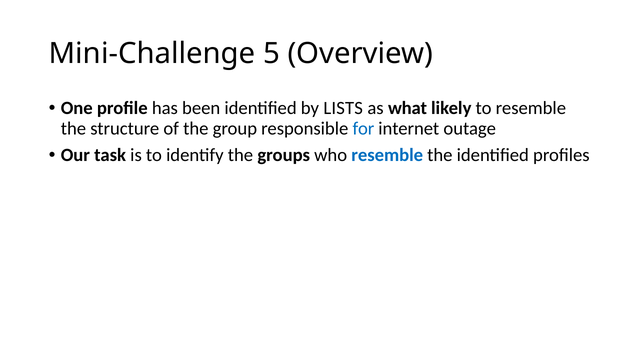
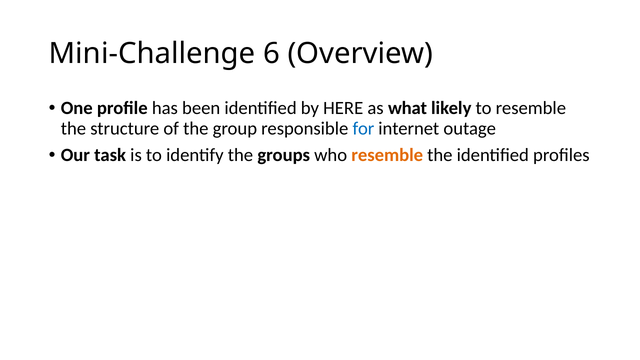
5: 5 -> 6 (272, 54)
LISTS: LISTS -> HERE (343, 108)
resemble colour: blue -> orange (387, 155)
